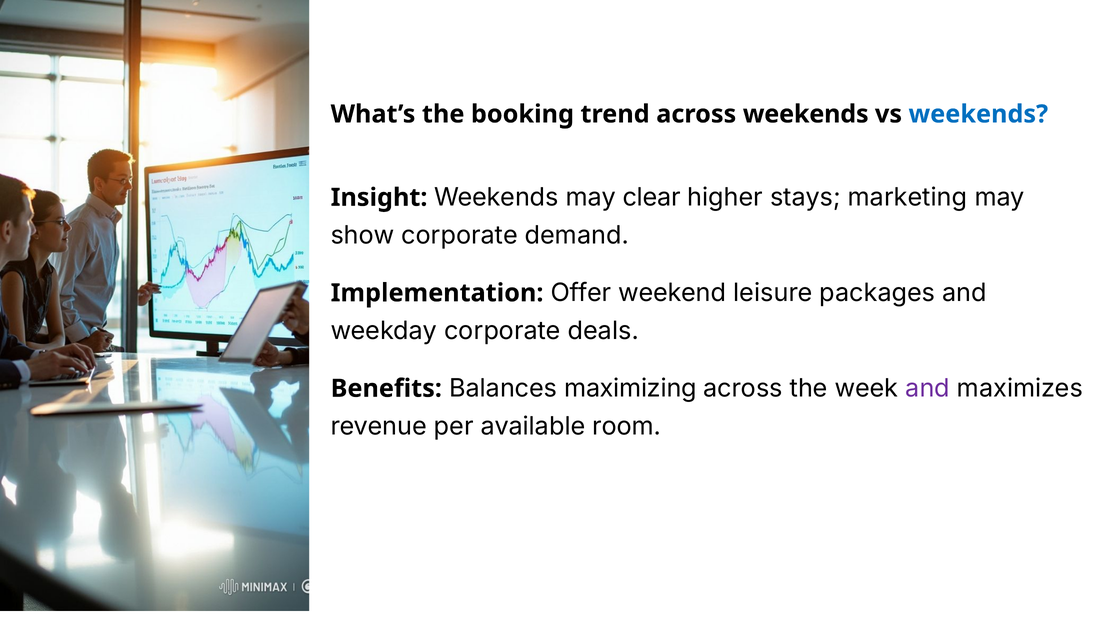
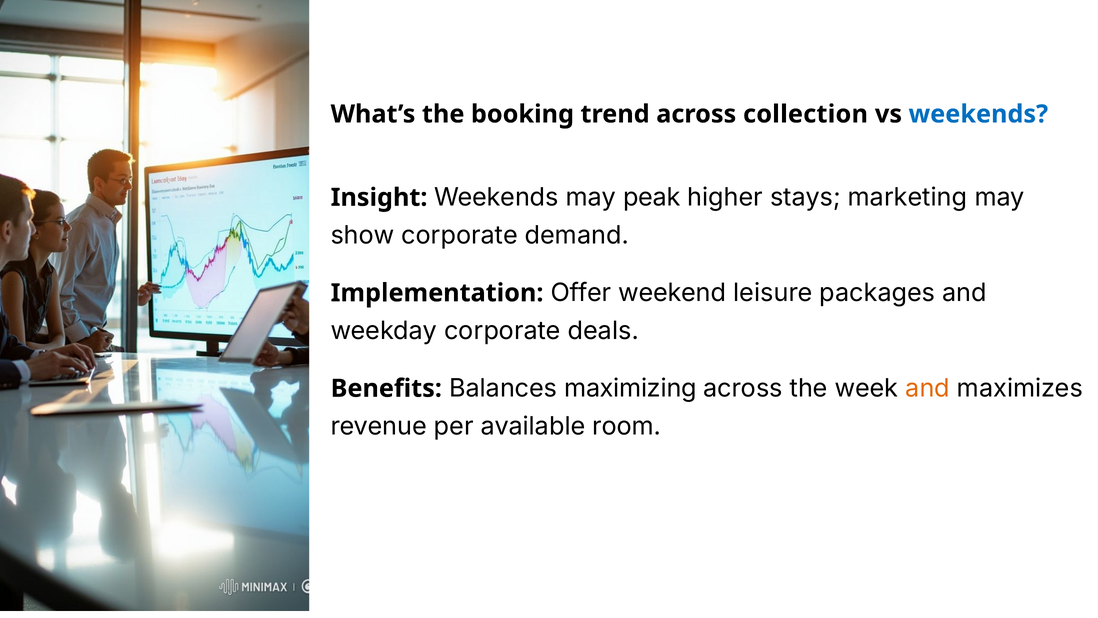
across weekends: weekends -> collection (805, 114)
clear: clear -> peak (652, 197)
and colour: purple -> orange (928, 388)
